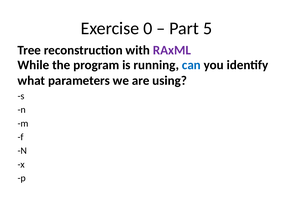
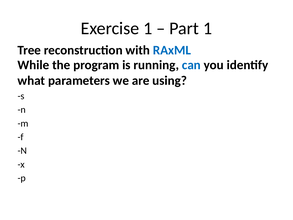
Exercise 0: 0 -> 1 (148, 28)
Part 5: 5 -> 1 (208, 28)
RAxML colour: purple -> blue (172, 50)
